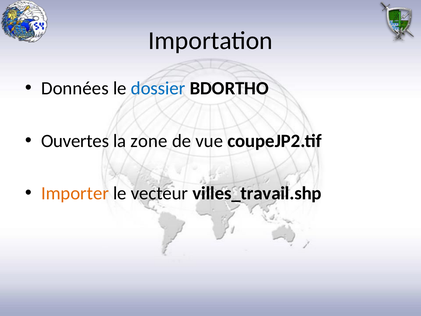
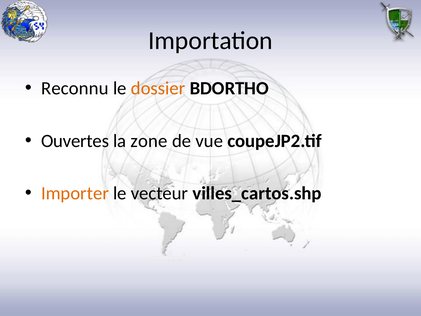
Données: Données -> Reconnu (75, 88)
dossier colour: blue -> orange (158, 88)
villes_travail.shp: villes_travail.shp -> villes_cartos.shp (257, 193)
